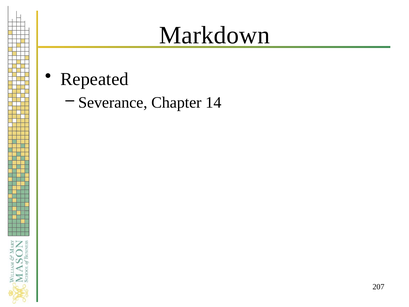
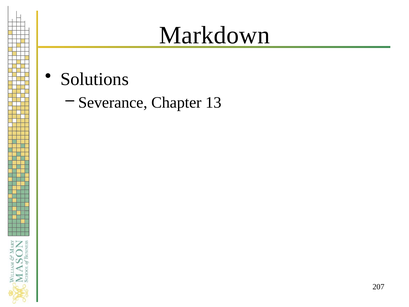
Repeated: Repeated -> Solutions (95, 79)
14: 14 -> 13 (213, 102)
